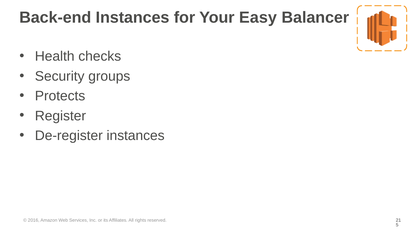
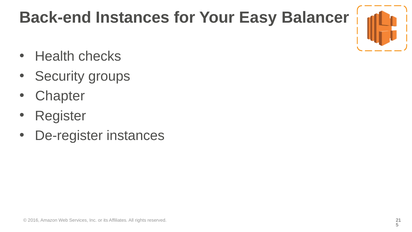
Protects: Protects -> Chapter (60, 96)
